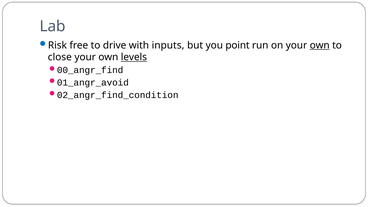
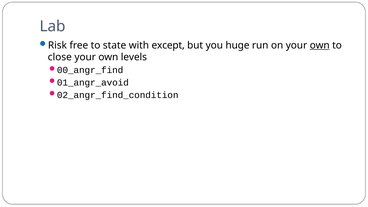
drive: drive -> state (115, 45)
inputs: inputs -> except (168, 45)
point: point -> huge (237, 45)
levels underline: present -> none (134, 57)
